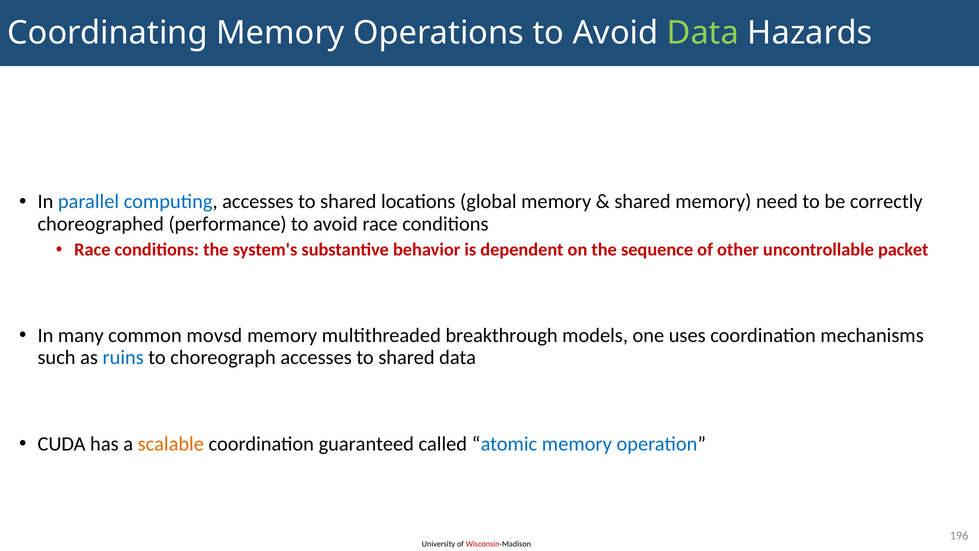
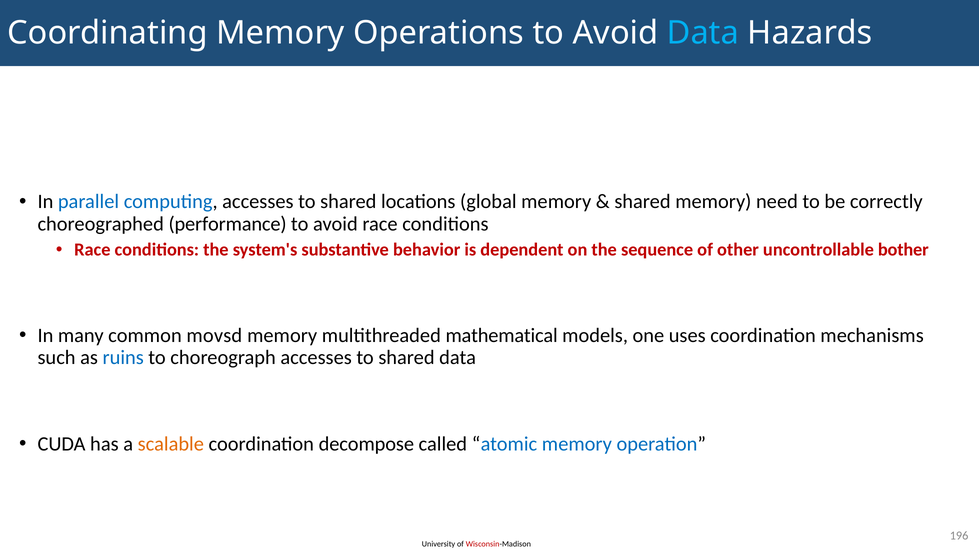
Data colour: light green -> light blue (703, 33)
packet: packet -> bother (903, 250)
breakthrough: breakthrough -> mathematical (502, 335)
guaranteed: guaranteed -> decompose (366, 444)
